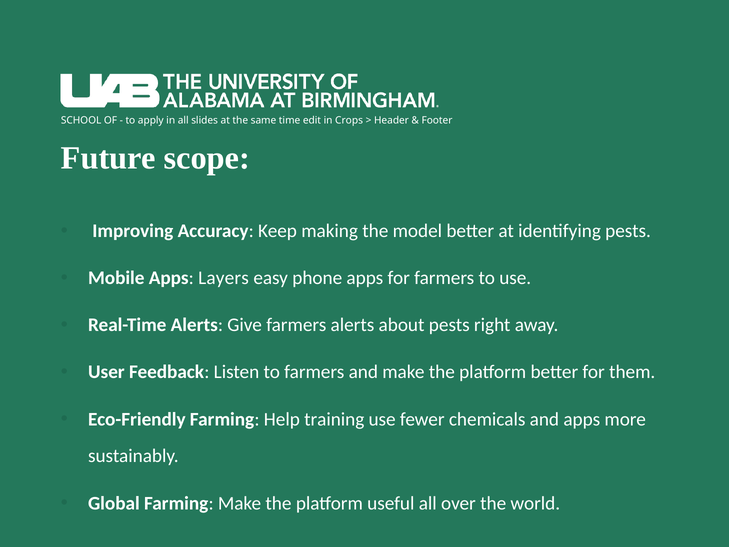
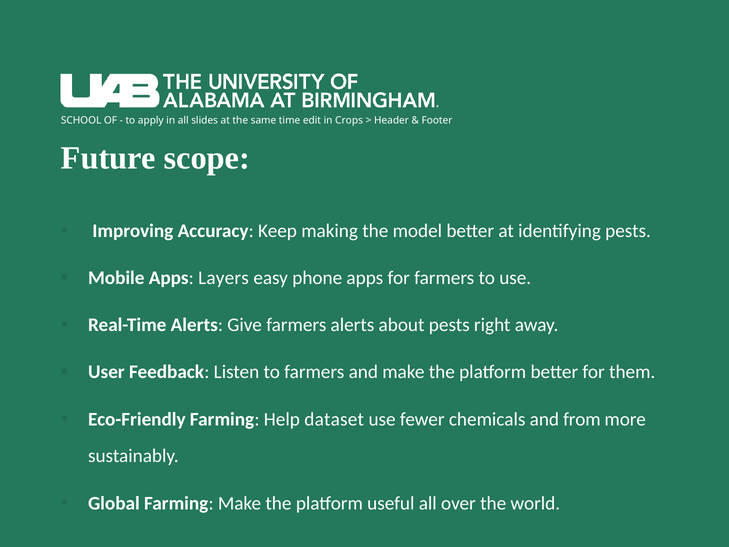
training: training -> dataset (334, 419)
and apps: apps -> from (582, 419)
